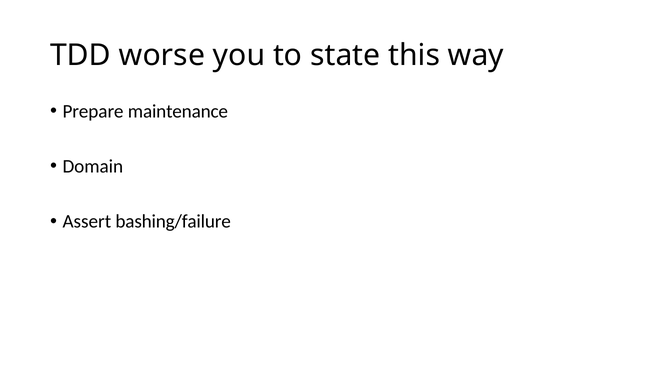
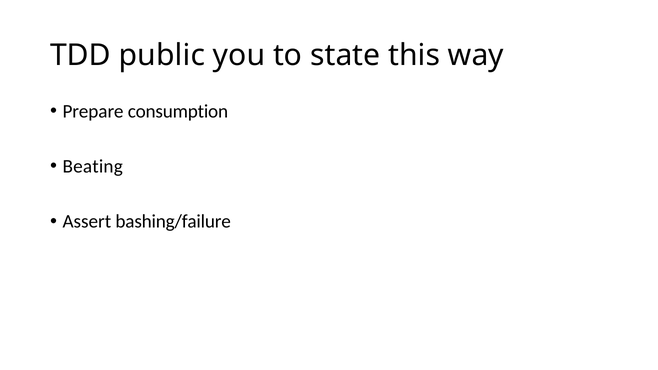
worse: worse -> public (162, 55)
maintenance: maintenance -> consumption (178, 111)
Domain: Domain -> Beating (93, 166)
